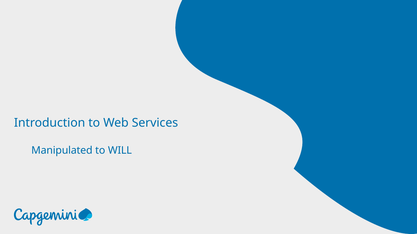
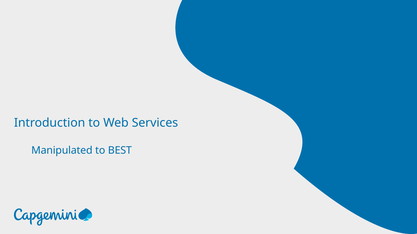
WILL: WILL -> BEST (120, 151)
